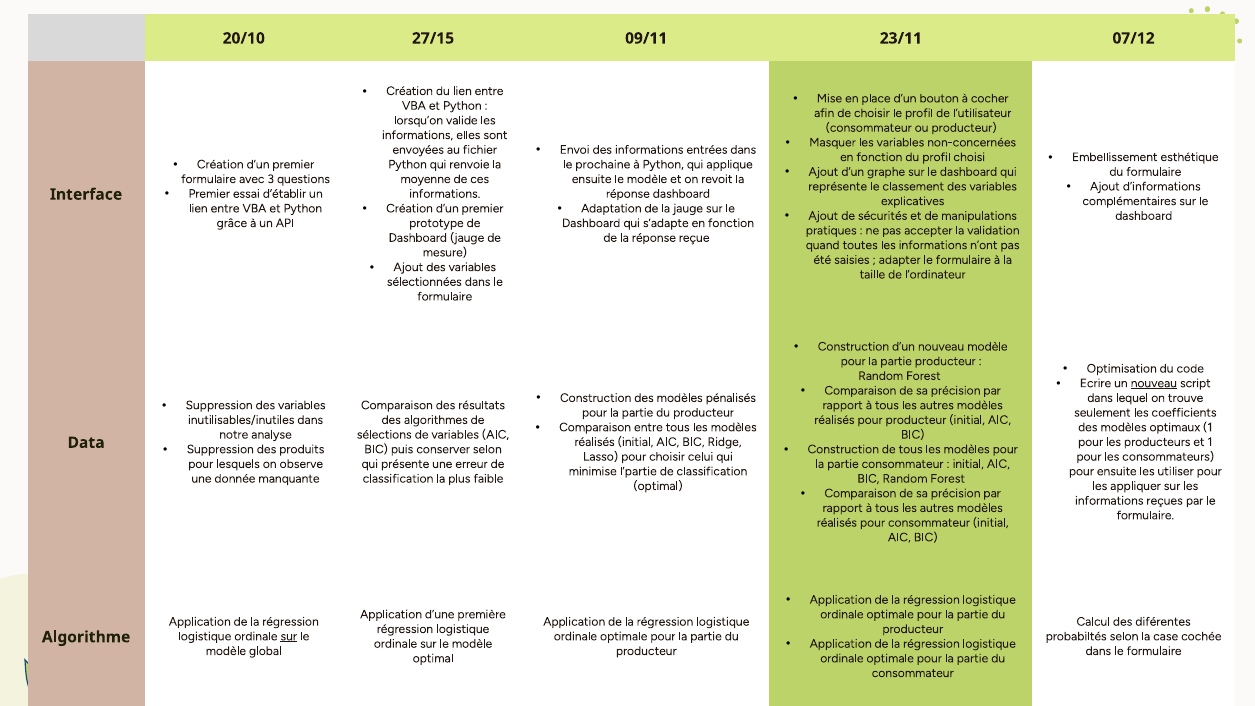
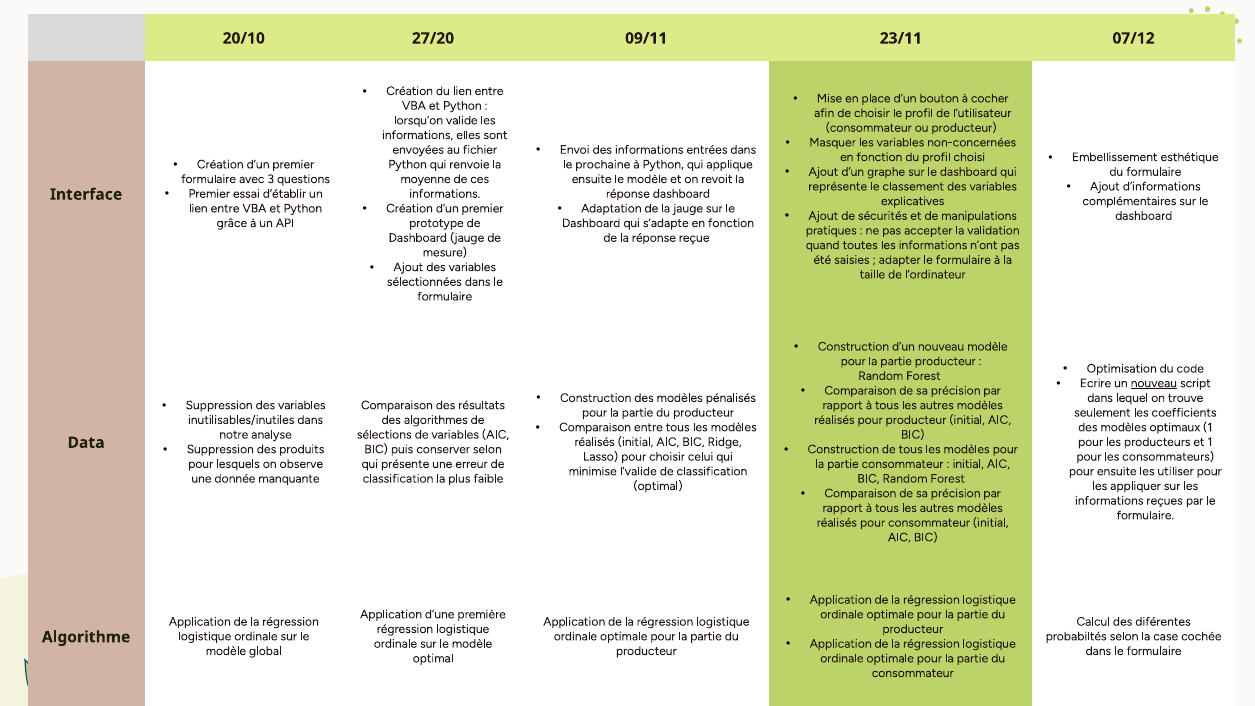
27/15: 27/15 -> 27/20 (433, 38)
l’partie: l’partie -> l’valide (638, 471)
sur underline: present -> none (289, 636)
